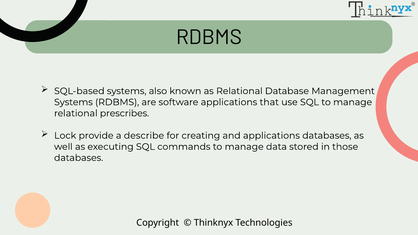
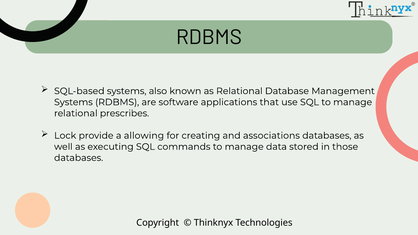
describe: describe -> allowing (144, 136)
and applications: applications -> associations (271, 136)
